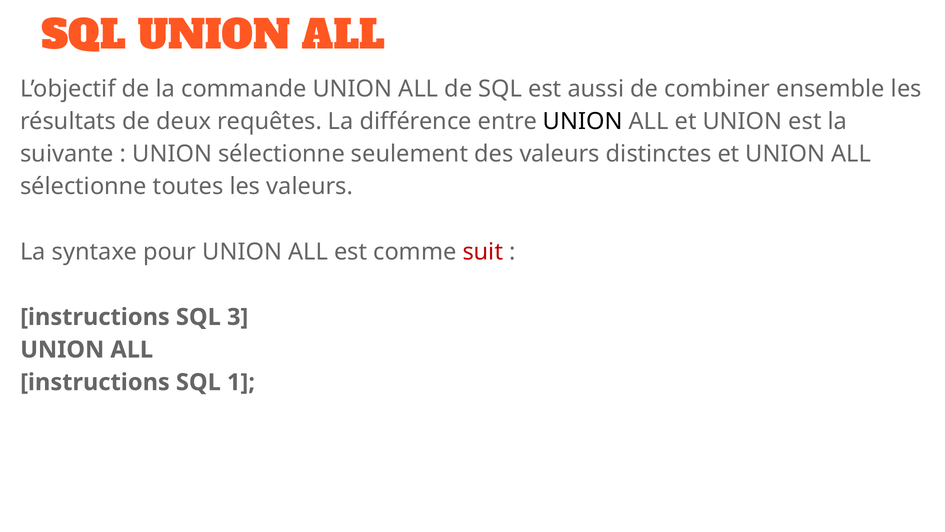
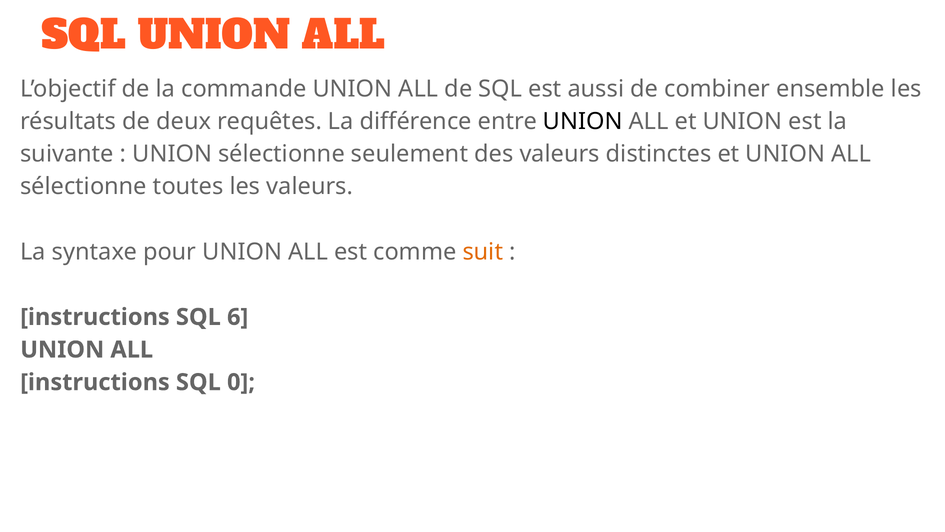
suit colour: red -> orange (483, 252)
3: 3 -> 6 (238, 317)
1: 1 -> 0 (241, 382)
